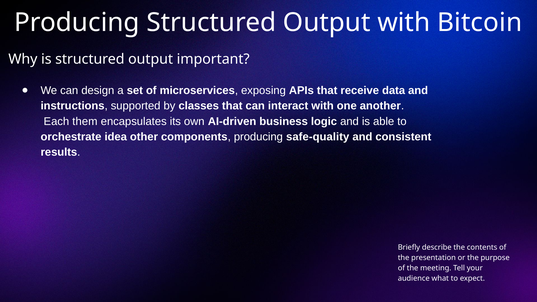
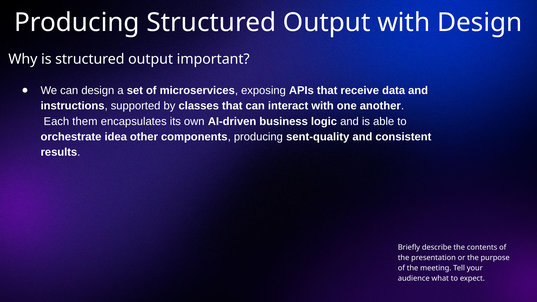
with Bitcoin: Bitcoin -> Design (480, 22)
safe-quality: safe-quality -> sent-quality (318, 137)
